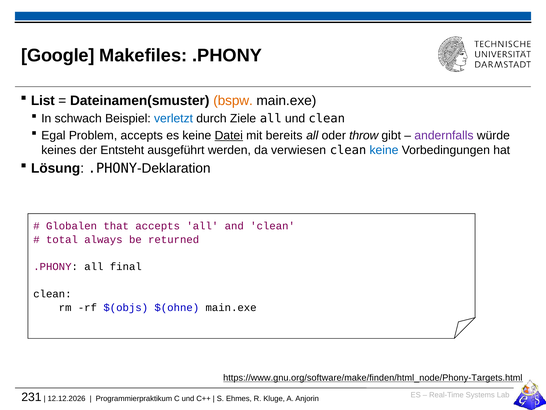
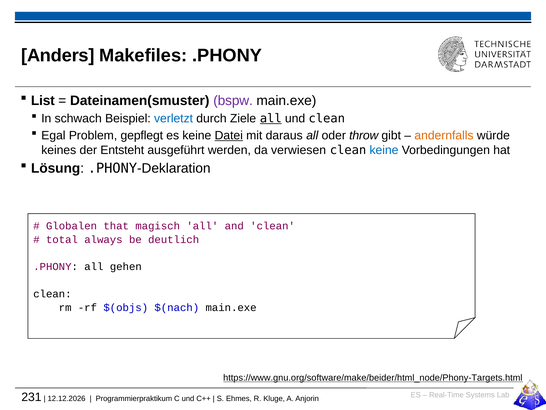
Google: Google -> Anders (58, 55)
bspw colour: orange -> purple (233, 101)
all underline: none -> present (271, 118)
Problem accepts: accepts -> gepflegt (142, 135)
bereits: bereits -> daraus (284, 135)
andernfalls colour: purple -> orange (444, 135)
that accepts: accepts -> magisch (158, 226)
returned: returned -> deutlich (174, 239)
final: final -> gehen (126, 266)
$(ohne: $(ohne -> $(nach (177, 307)
https://www.gnu.org/software/make/finden/html_node/Phony-Targets.html: https://www.gnu.org/software/make/finden/html_node/Phony-Targets.html -> https://www.gnu.org/software/make/beider/html_node/Phony-Targets.html (373, 377)
